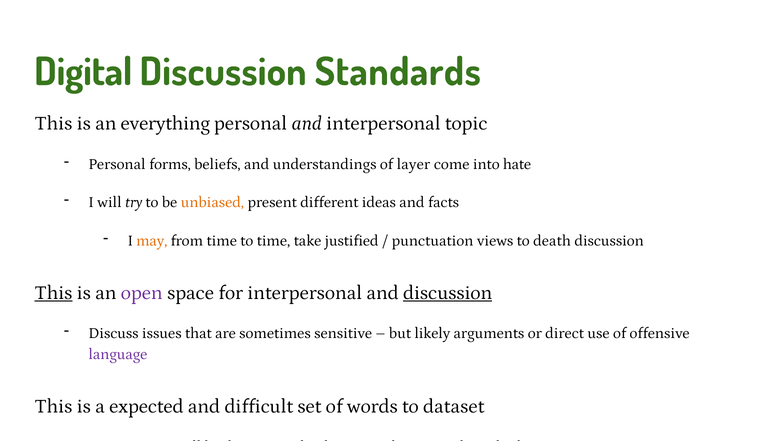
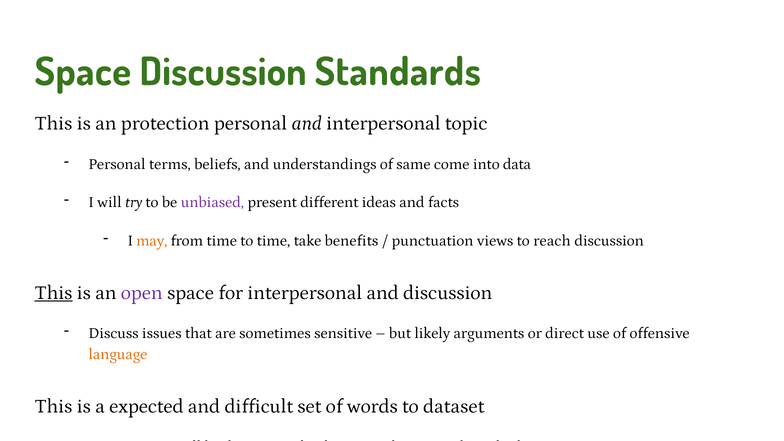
Digital: Digital -> Space (83, 72)
everything: everything -> protection (165, 123)
forms: forms -> terms (170, 164)
layer: layer -> same (413, 164)
into hate: hate -> data (517, 164)
unbiased colour: orange -> purple (212, 202)
justified: justified -> benefits (352, 241)
to death: death -> reach (552, 241)
discussion underline: present -> none (448, 293)
language colour: purple -> orange (118, 354)
